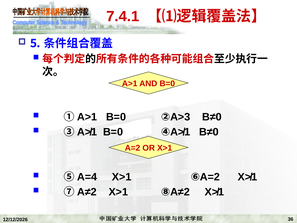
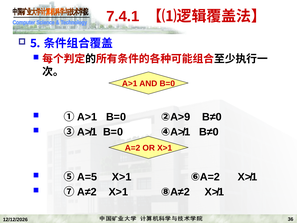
A>3: A>3 -> A>9 (180, 117)
A=4: A=4 -> A=5 (87, 177)
